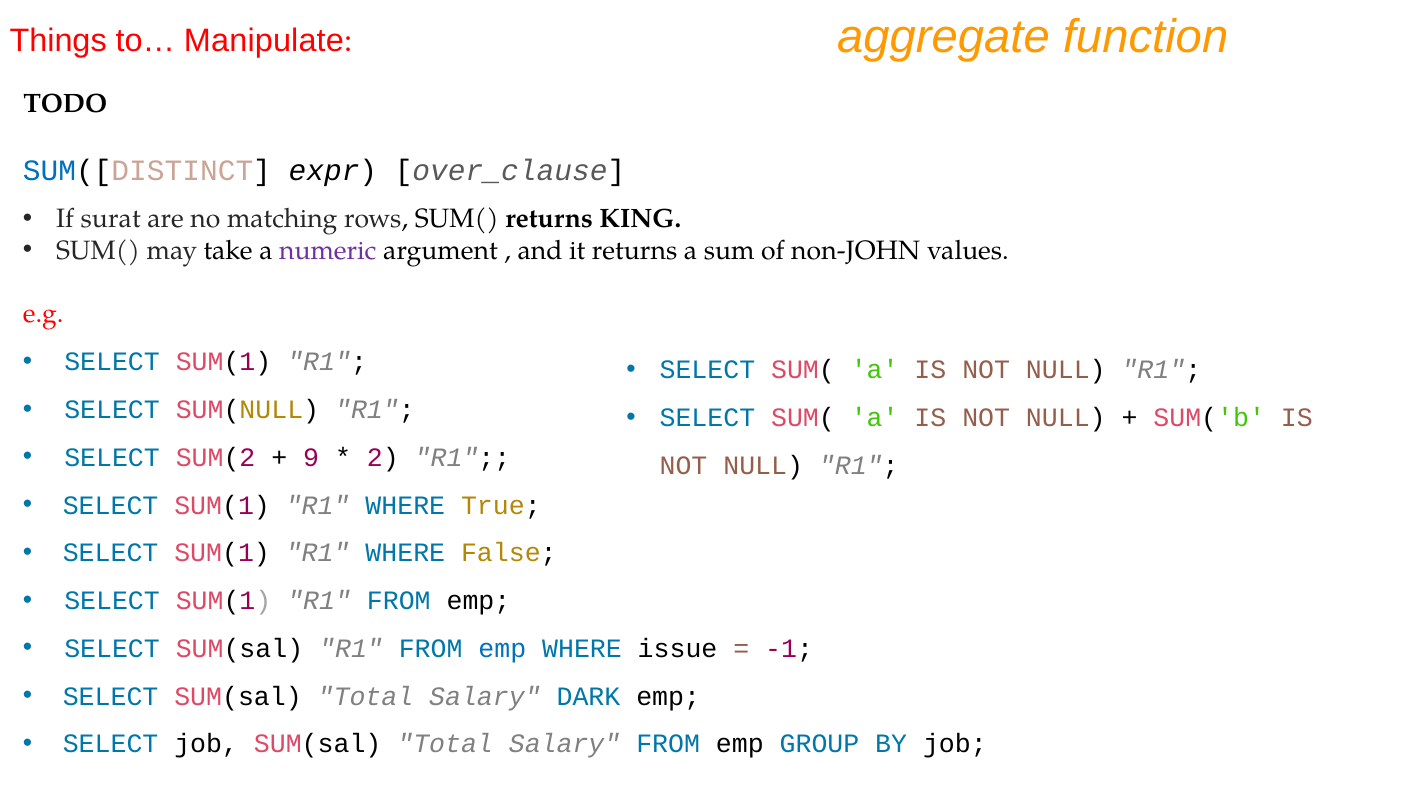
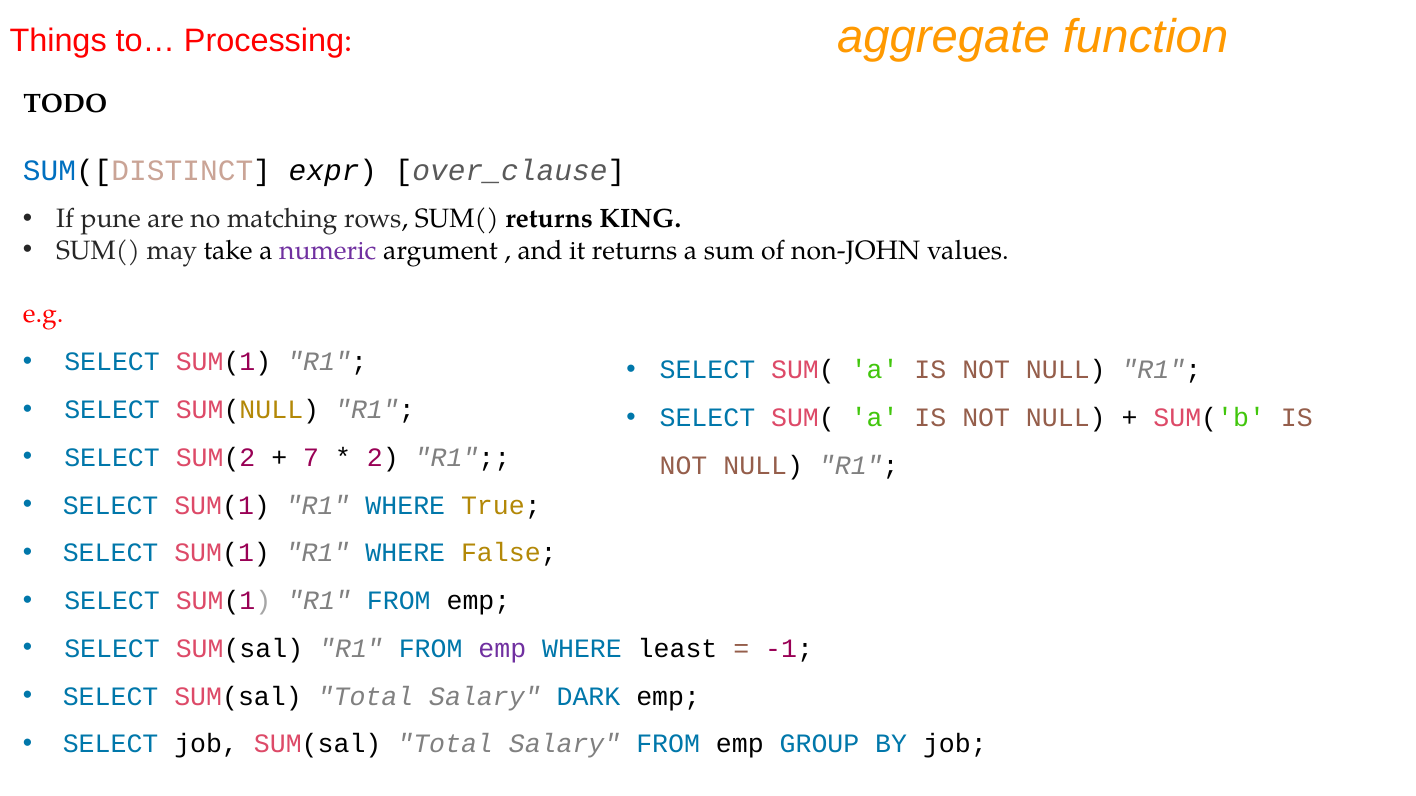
Manipulate: Manipulate -> Processing (264, 41)
surat: surat -> pune (111, 219)
9: 9 -> 7 (311, 458)
emp colour: blue -> purple (502, 649)
issue: issue -> least (678, 649)
